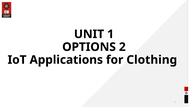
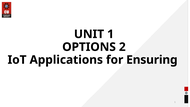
Clothing: Clothing -> Ensuring (152, 60)
